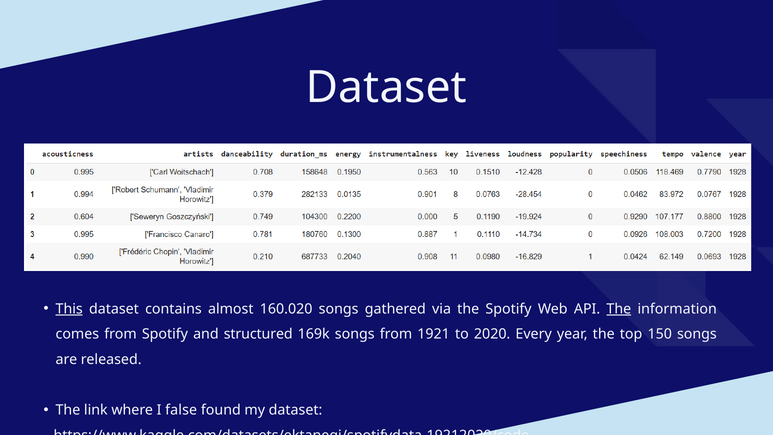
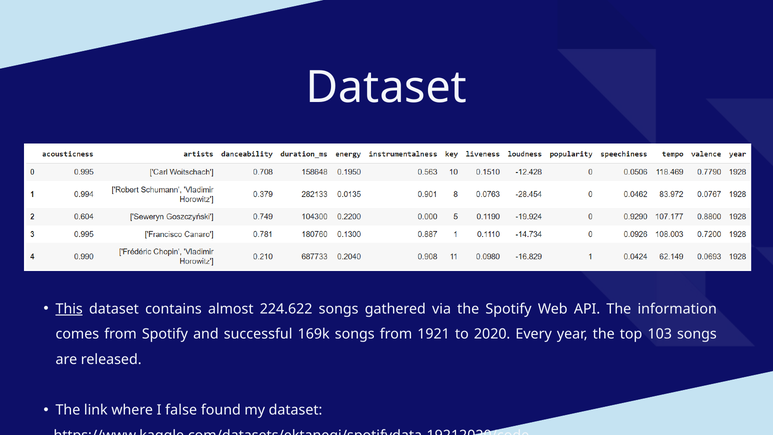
160.020: 160.020 -> 224.622 (286, 309)
The underline: present -> none (619, 309)
structured: structured -> successful (258, 334)
150: 150 -> 103 (660, 334)
